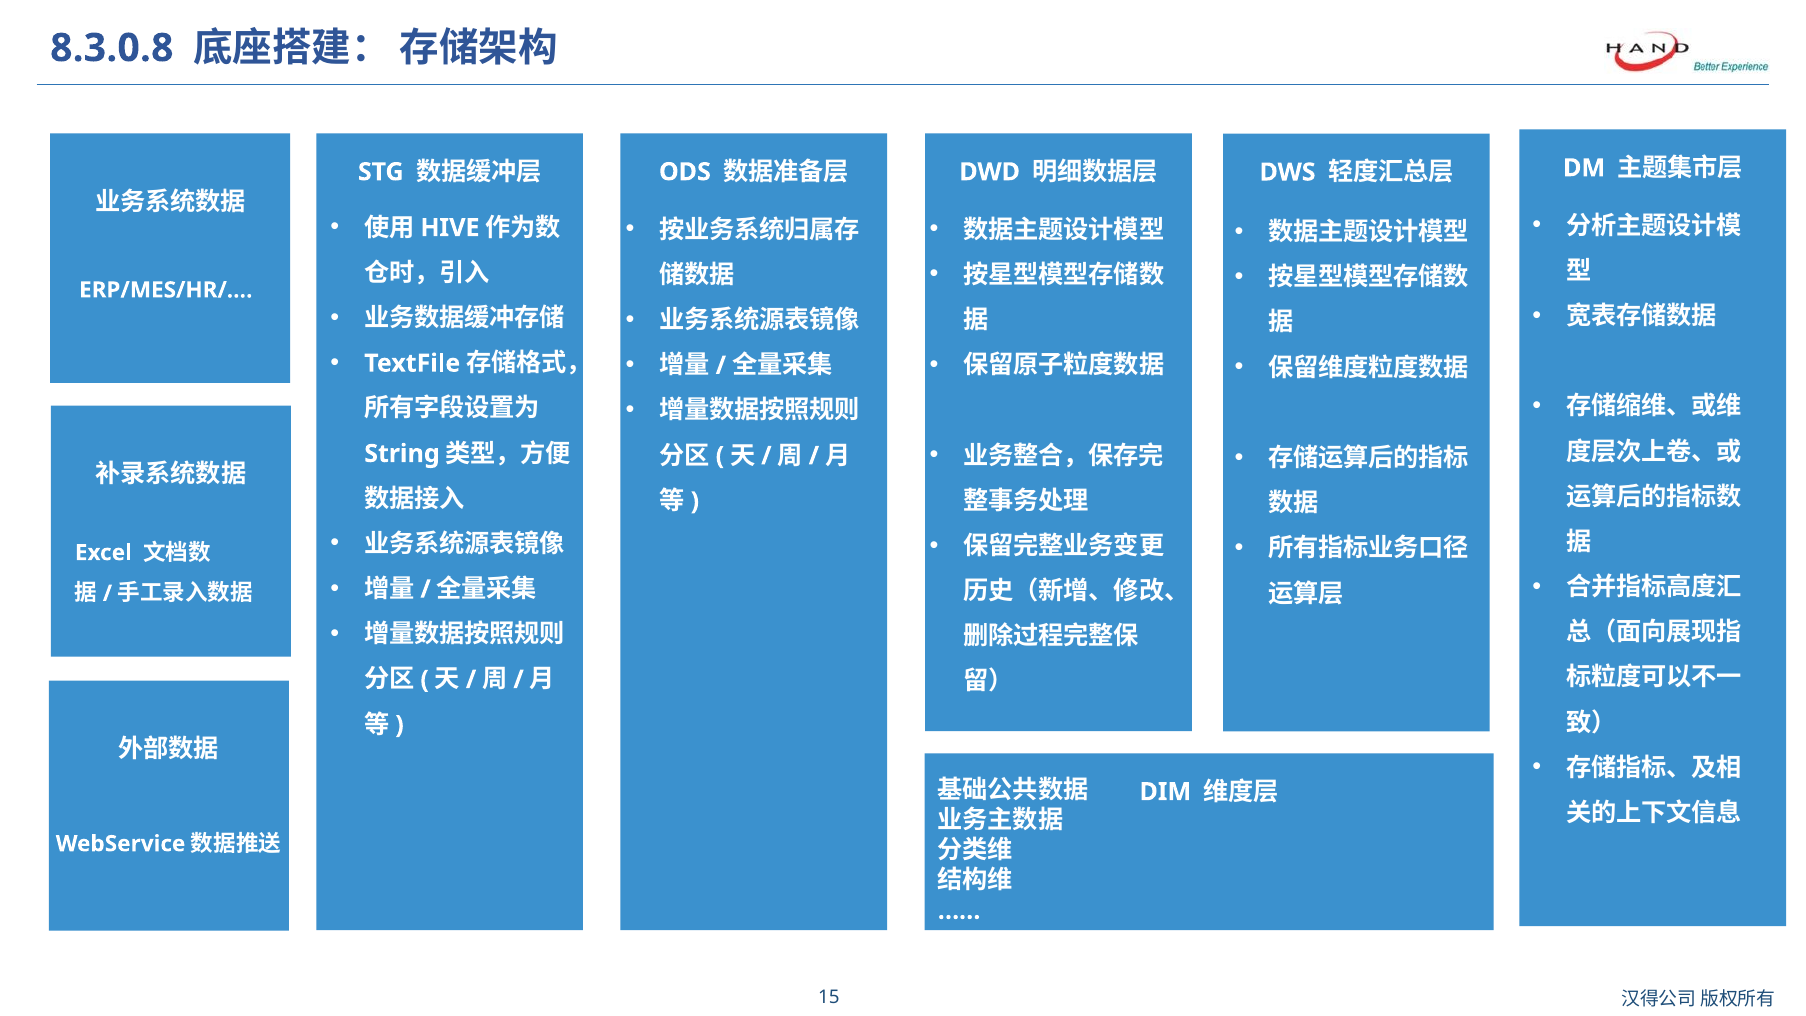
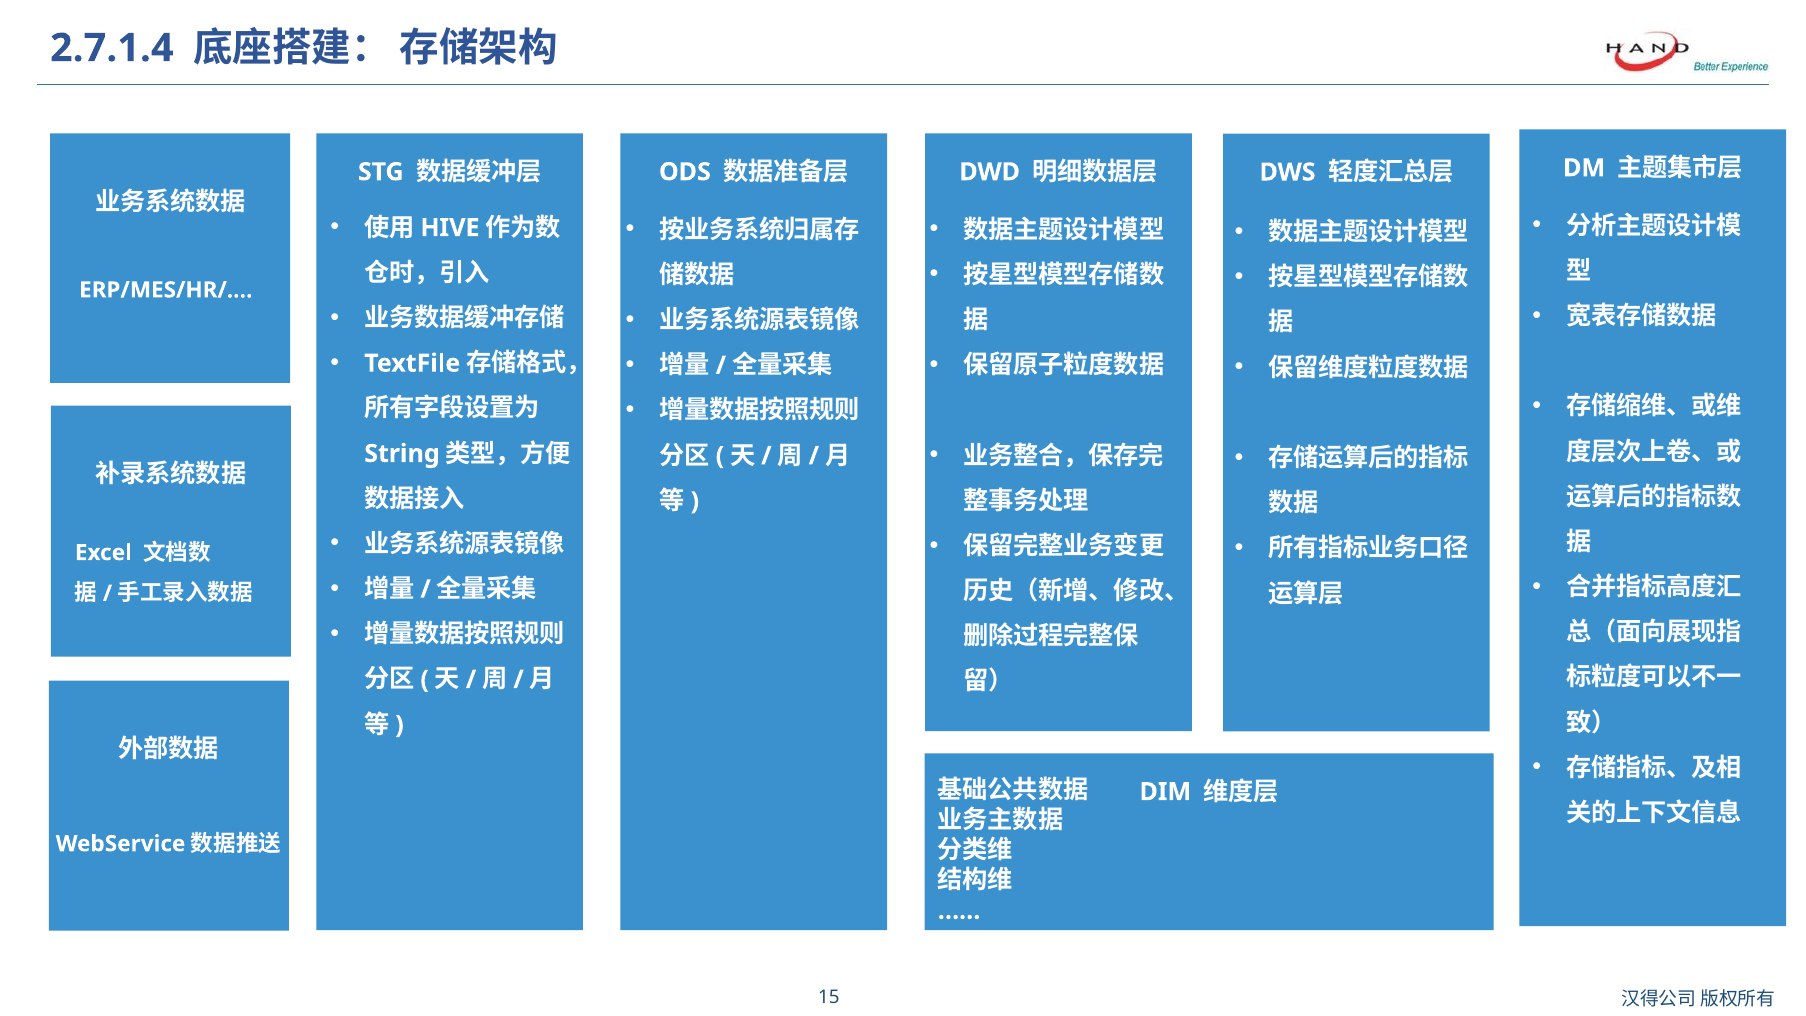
8.3.0.8: 8.3.0.8 -> 2.7.1.4 (112, 48)
